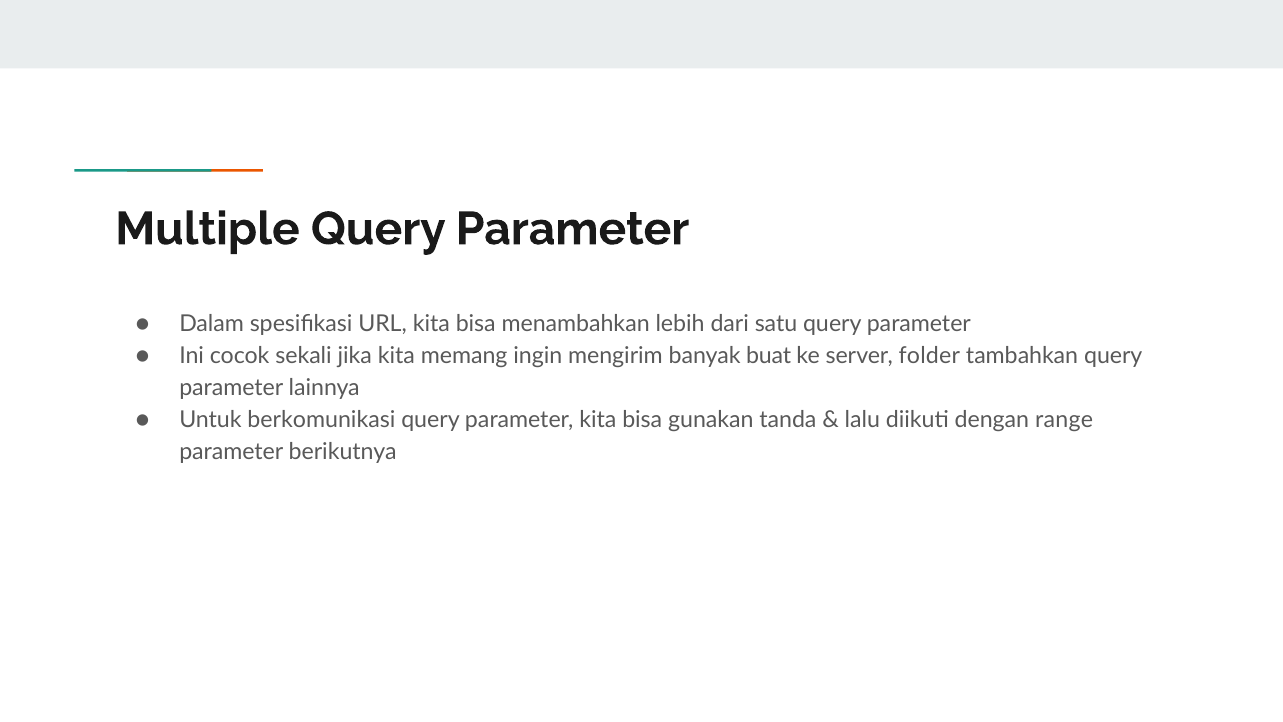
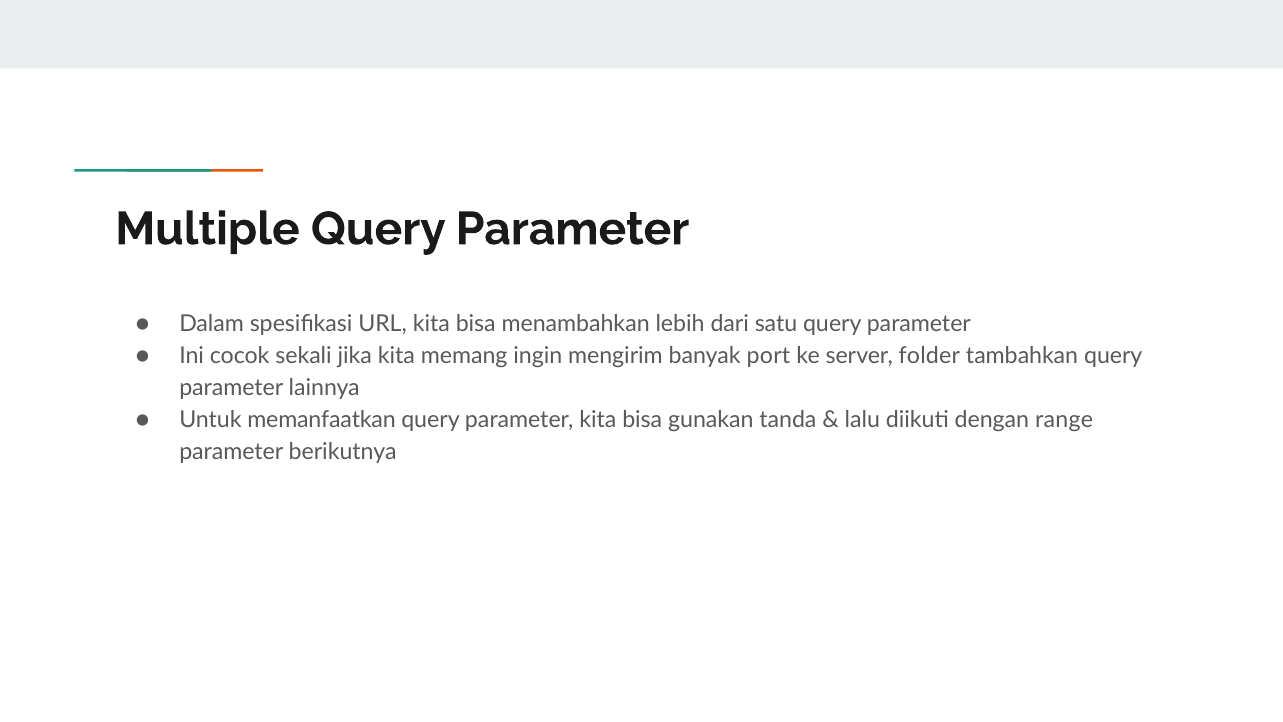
buat: buat -> port (768, 356)
berkomunikasi: berkomunikasi -> memanfaatkan (322, 420)
